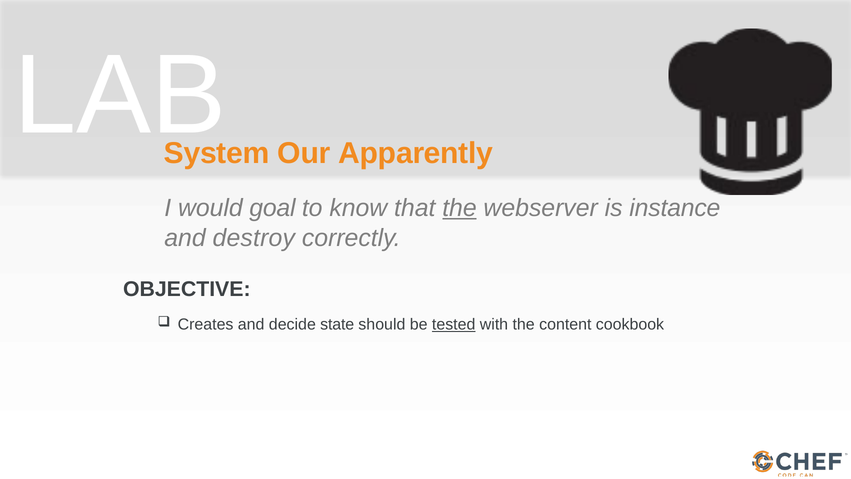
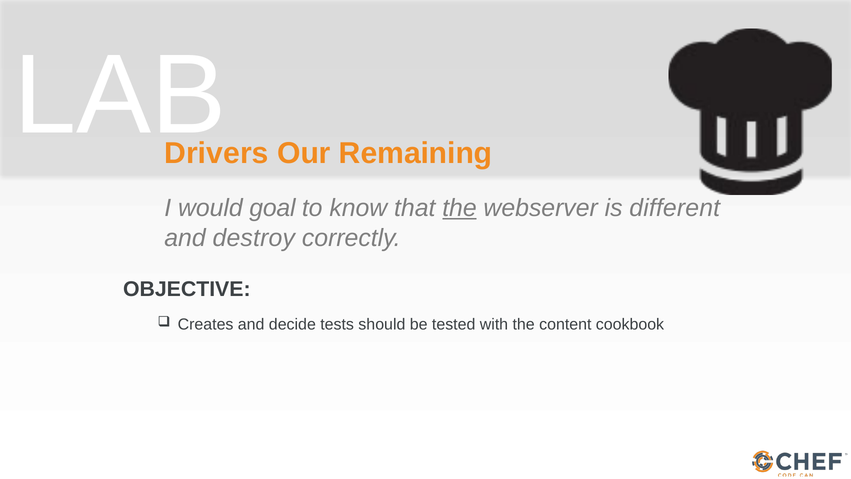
System: System -> Drivers (216, 153)
Apparently: Apparently -> Remaining (416, 153)
instance: instance -> different (675, 208)
state: state -> tests (337, 324)
tested underline: present -> none (454, 324)
